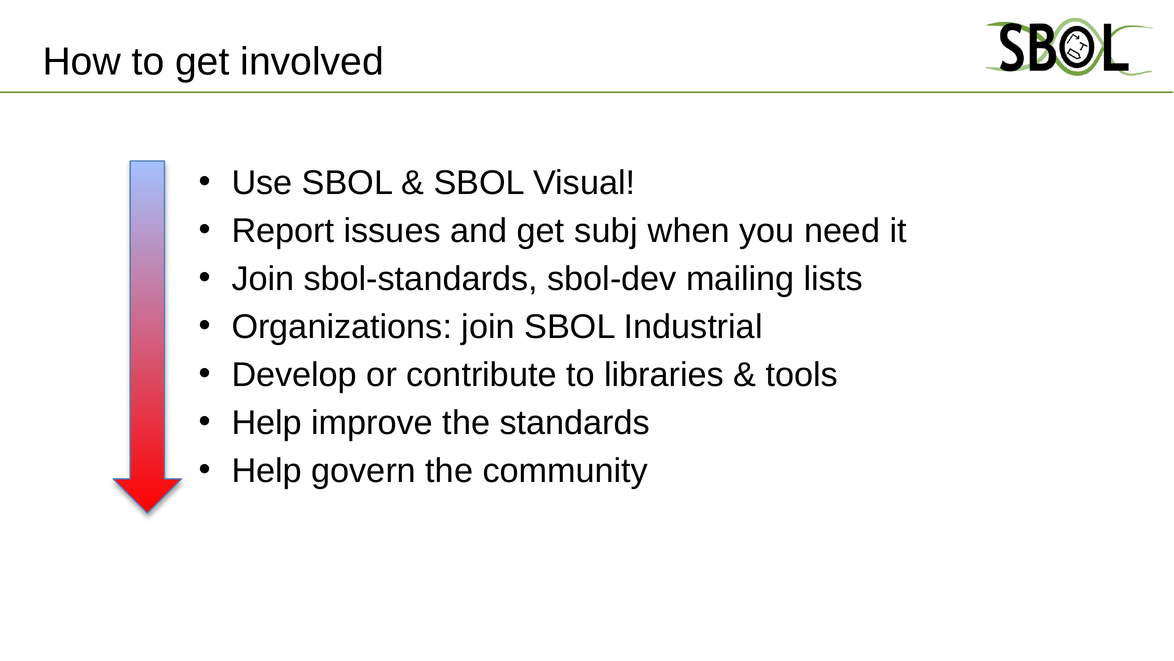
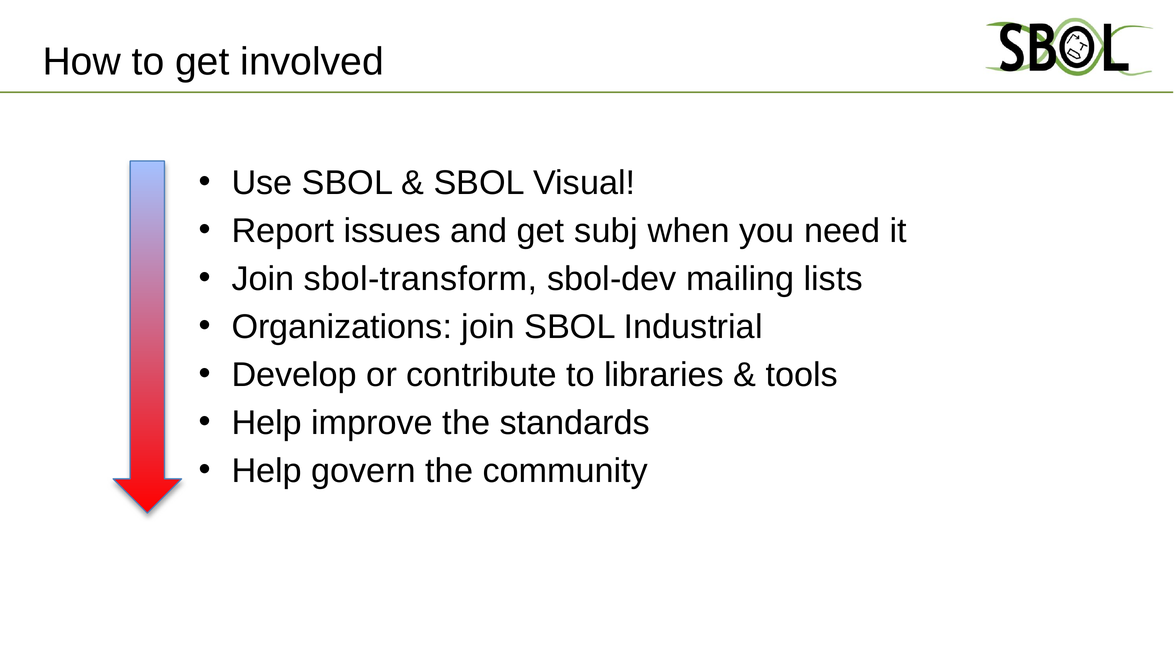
sbol-standards: sbol-standards -> sbol-transform (421, 279)
